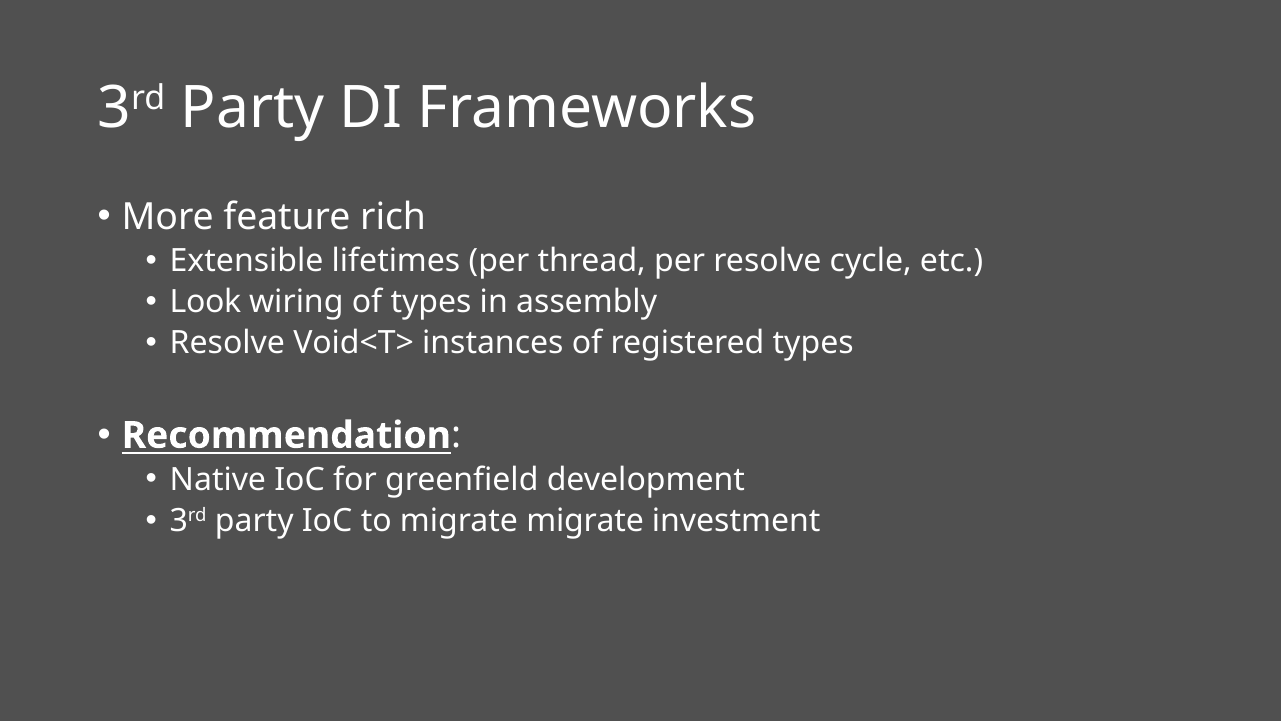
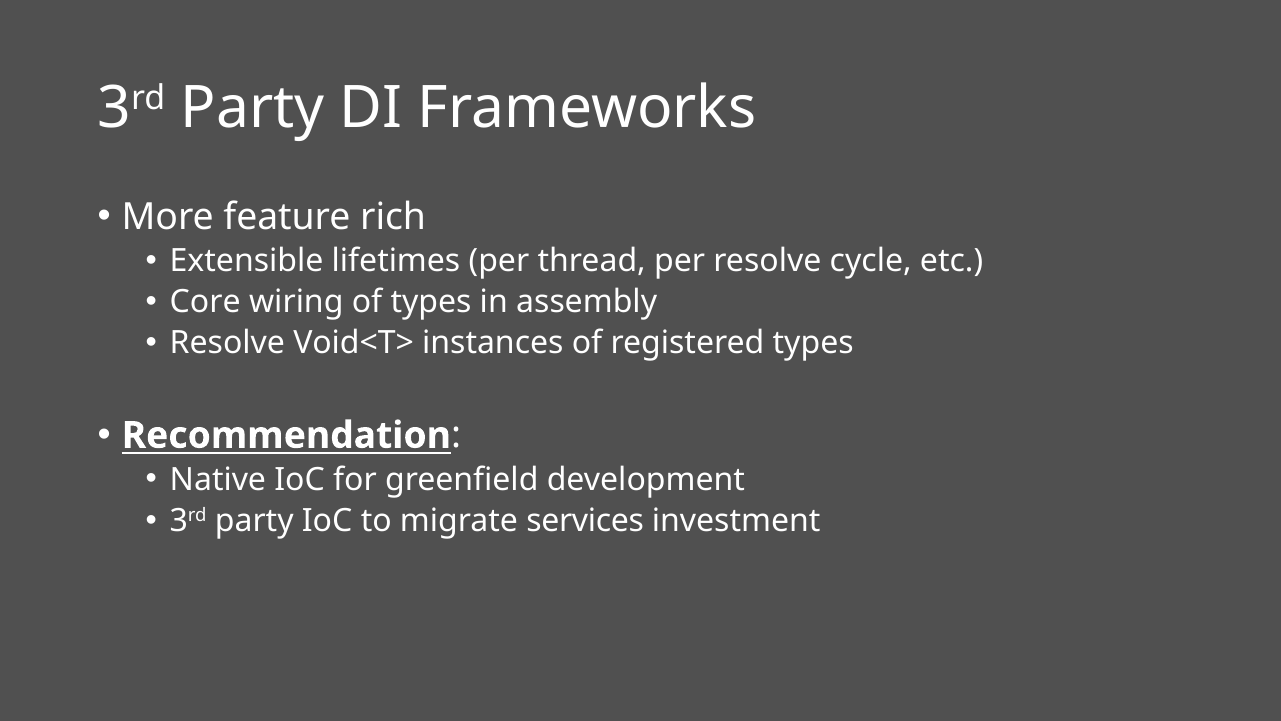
Look: Look -> Core (205, 302)
migrate migrate: migrate -> services (585, 521)
